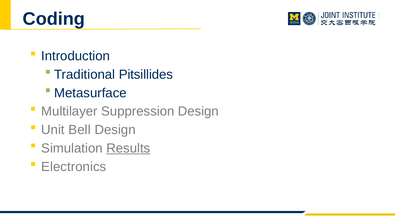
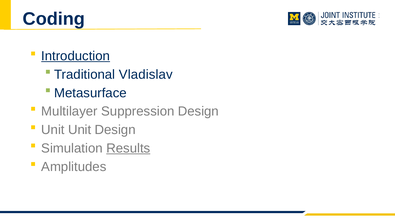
Introduction underline: none -> present (76, 56)
Pitsillides: Pitsillides -> Vladislav (146, 75)
Unit Bell: Bell -> Unit (80, 130)
Electronics: Electronics -> Amplitudes (74, 167)
